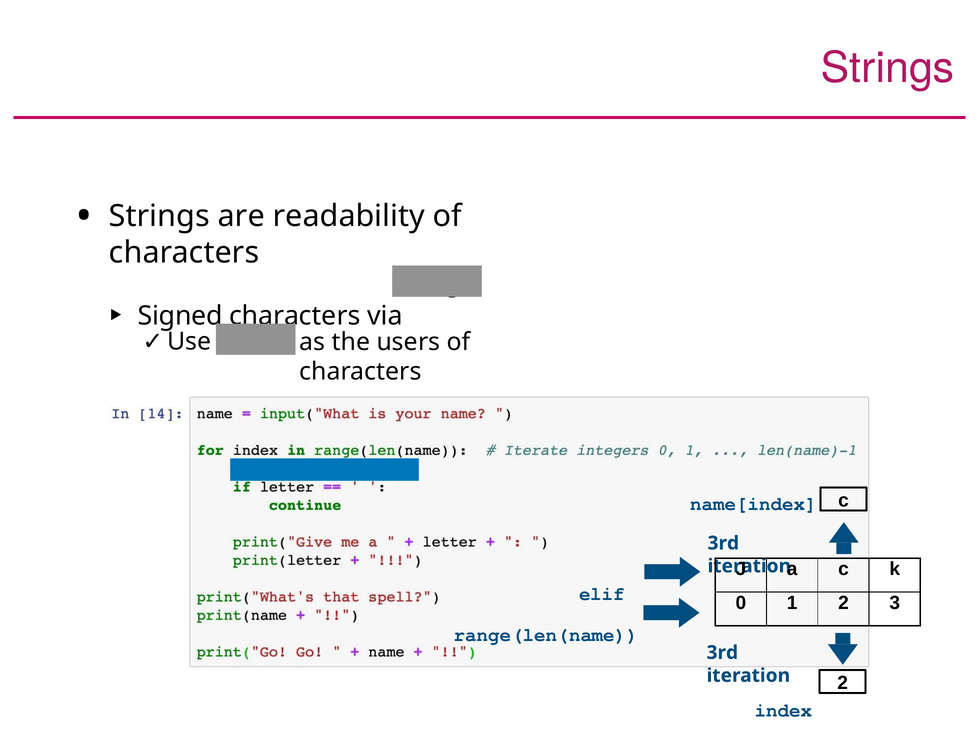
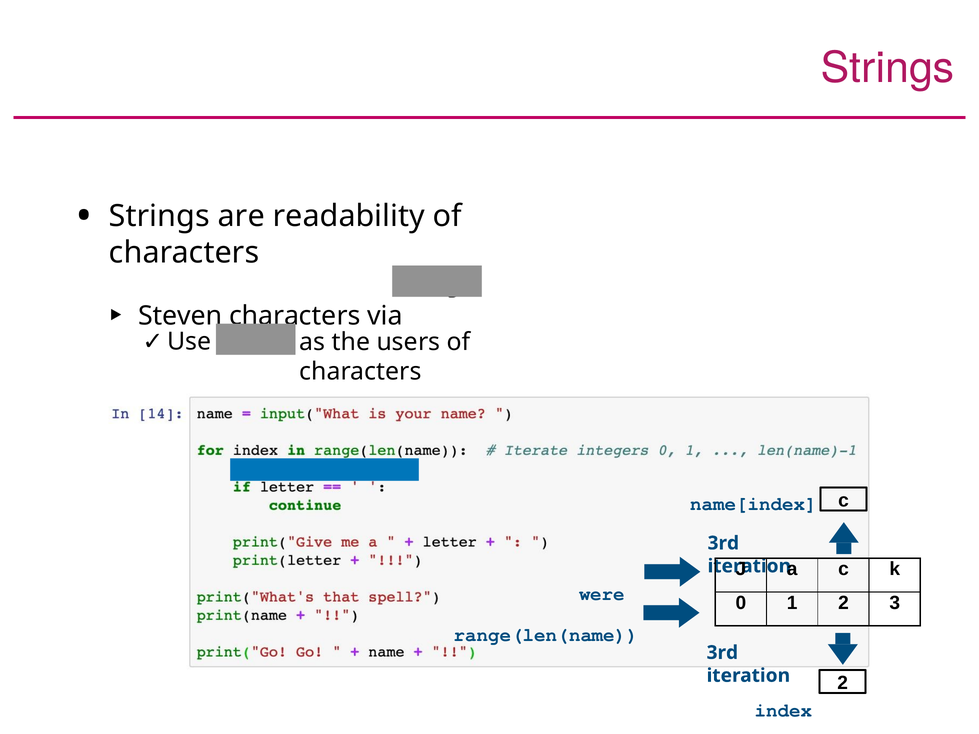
Signed: Signed -> Steven (180, 316)
elif: elif -> were (602, 594)
